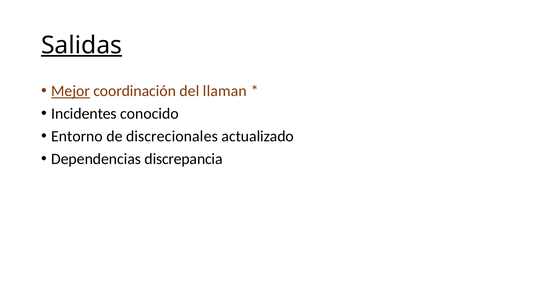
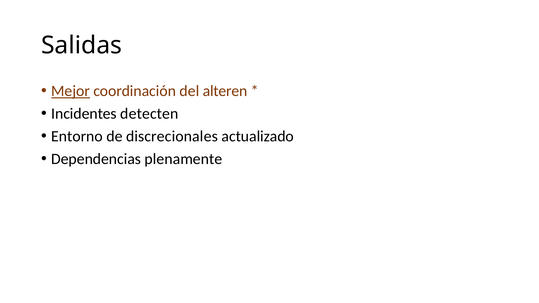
Salidas underline: present -> none (82, 45)
llaman: llaman -> alteren (225, 91)
conocido: conocido -> detecten (149, 114)
discrepancia: discrepancia -> plenamente (183, 159)
